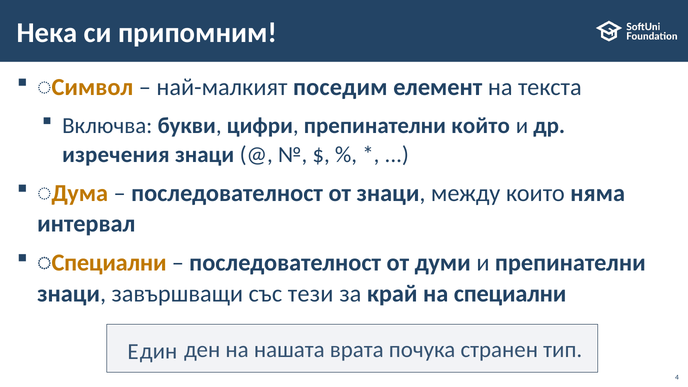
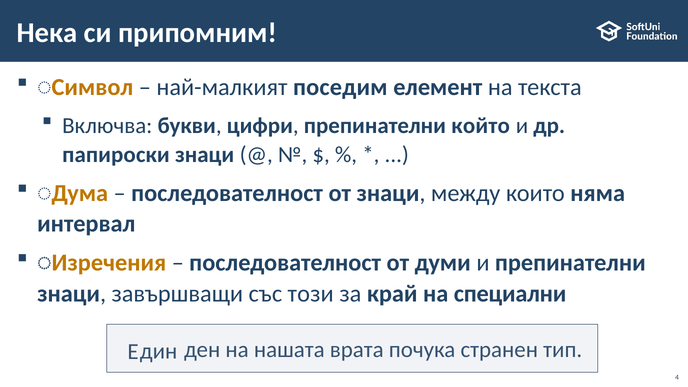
изречения: изречения -> папироски (116, 154)
Специални: Специални -> Изречения (109, 263)
тези: тези -> този (311, 294)
